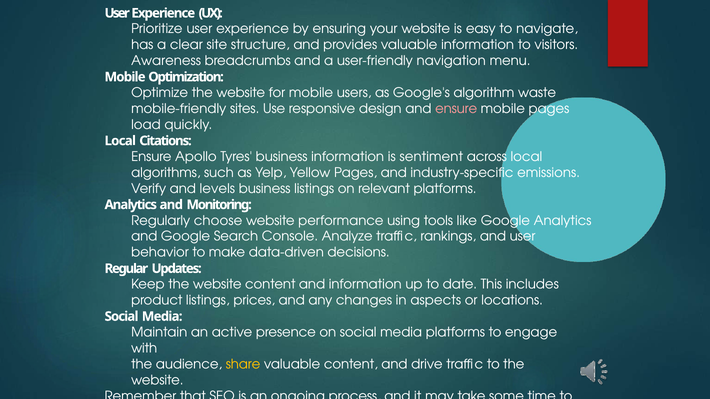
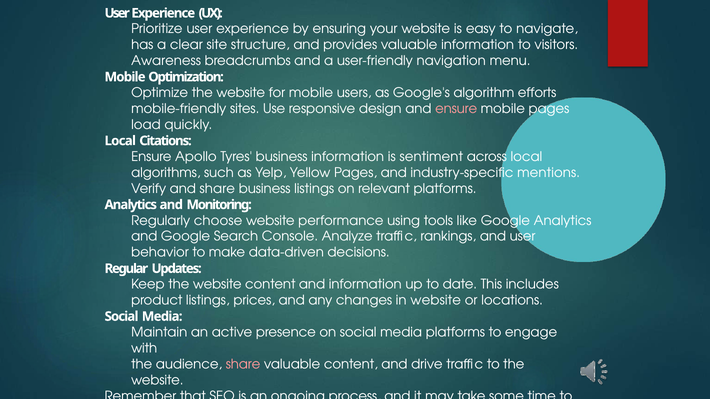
waste: waste -> efforts (537, 93)
emissions: emissions -> mentions (549, 173)
and levels: levels -> share (217, 189)
in aspects: aspects -> website (436, 301)
share colour: yellow -> pink (243, 365)
